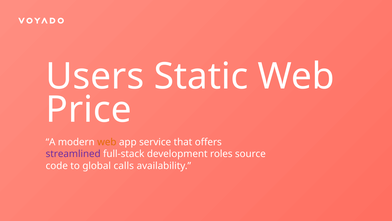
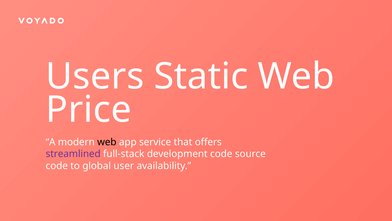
web colour: orange -> black (107, 142)
development roles: roles -> code (221, 154)
calls: calls -> user (124, 165)
